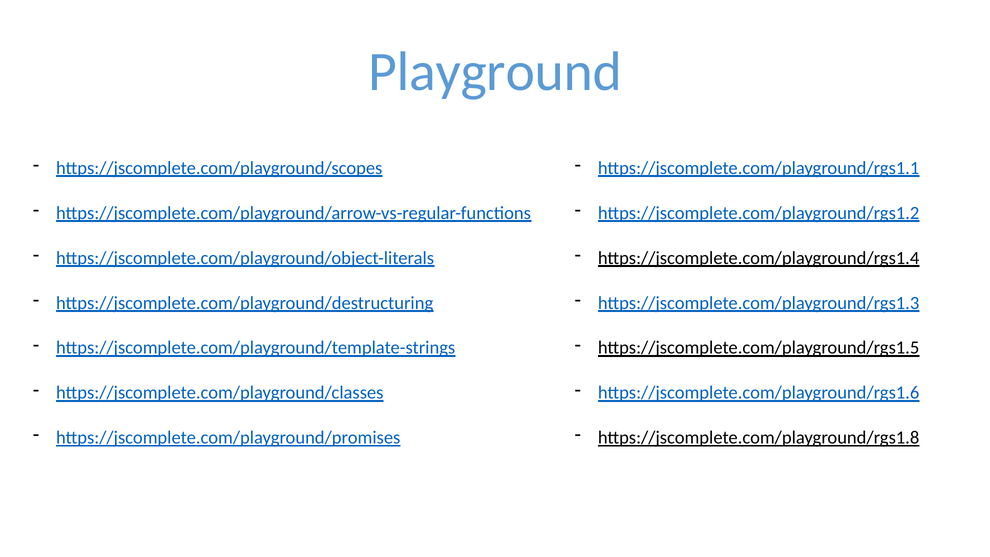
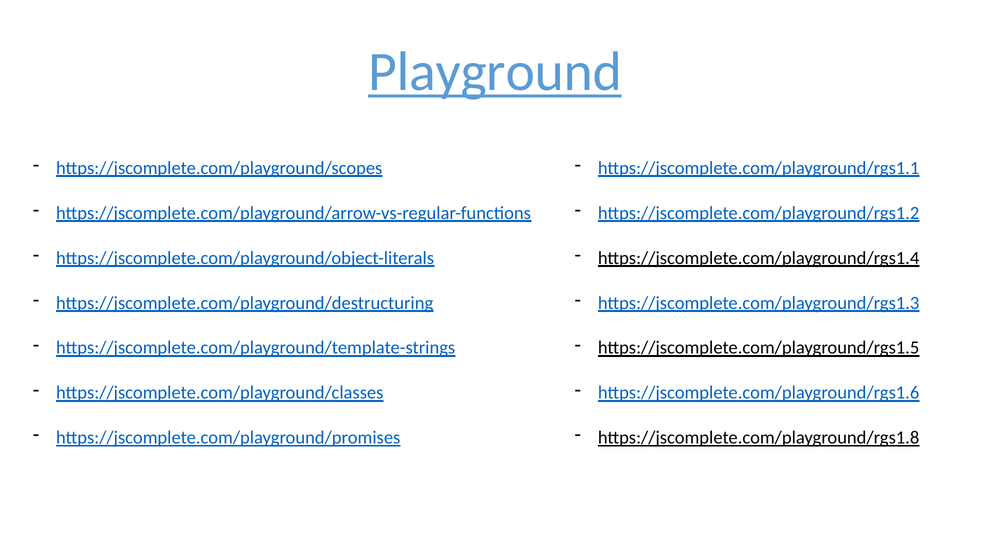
Playground underline: none -> present (495, 72)
